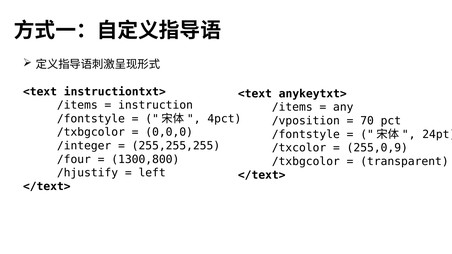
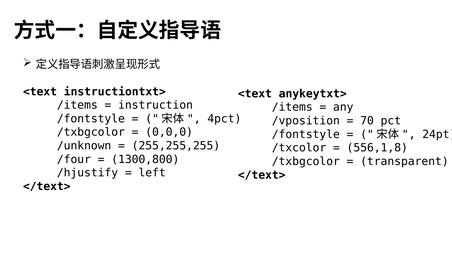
/integer: /integer -> /unknown (84, 146)
255,0,9: 255,0,9 -> 556,1,8 (377, 148)
